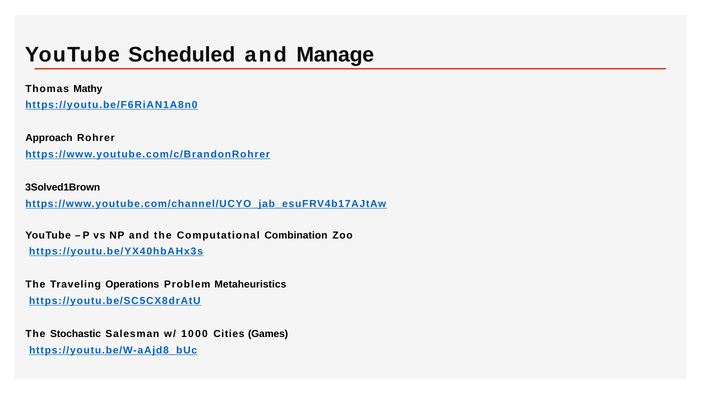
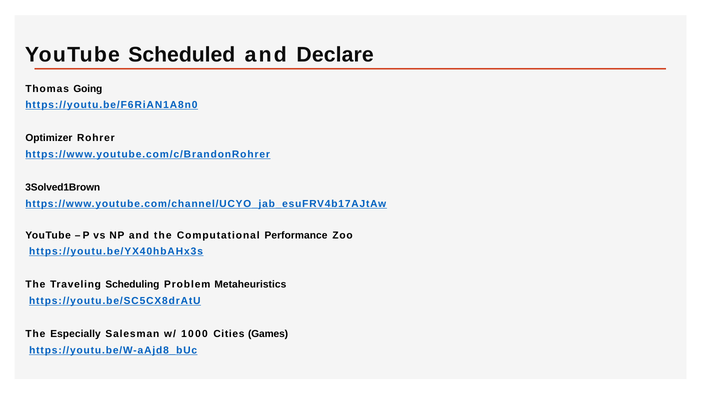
Manage: Manage -> Declare (335, 55)
Mathy: Mathy -> Going (88, 89)
Approach: Approach -> Optimizer (49, 138)
Combination: Combination -> Performance (296, 235)
Operations: Operations -> Scheduling (132, 285)
Stochastic: Stochastic -> Especially (76, 334)
